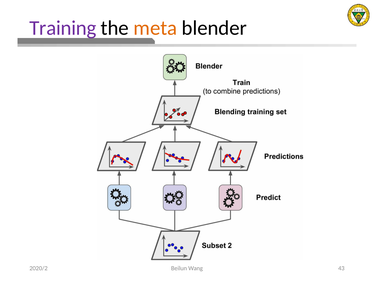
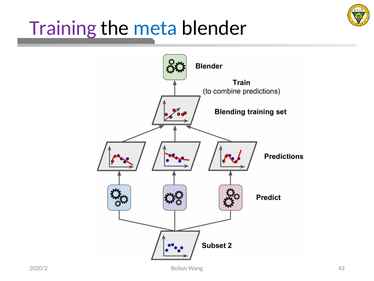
meta colour: orange -> blue (155, 28)
